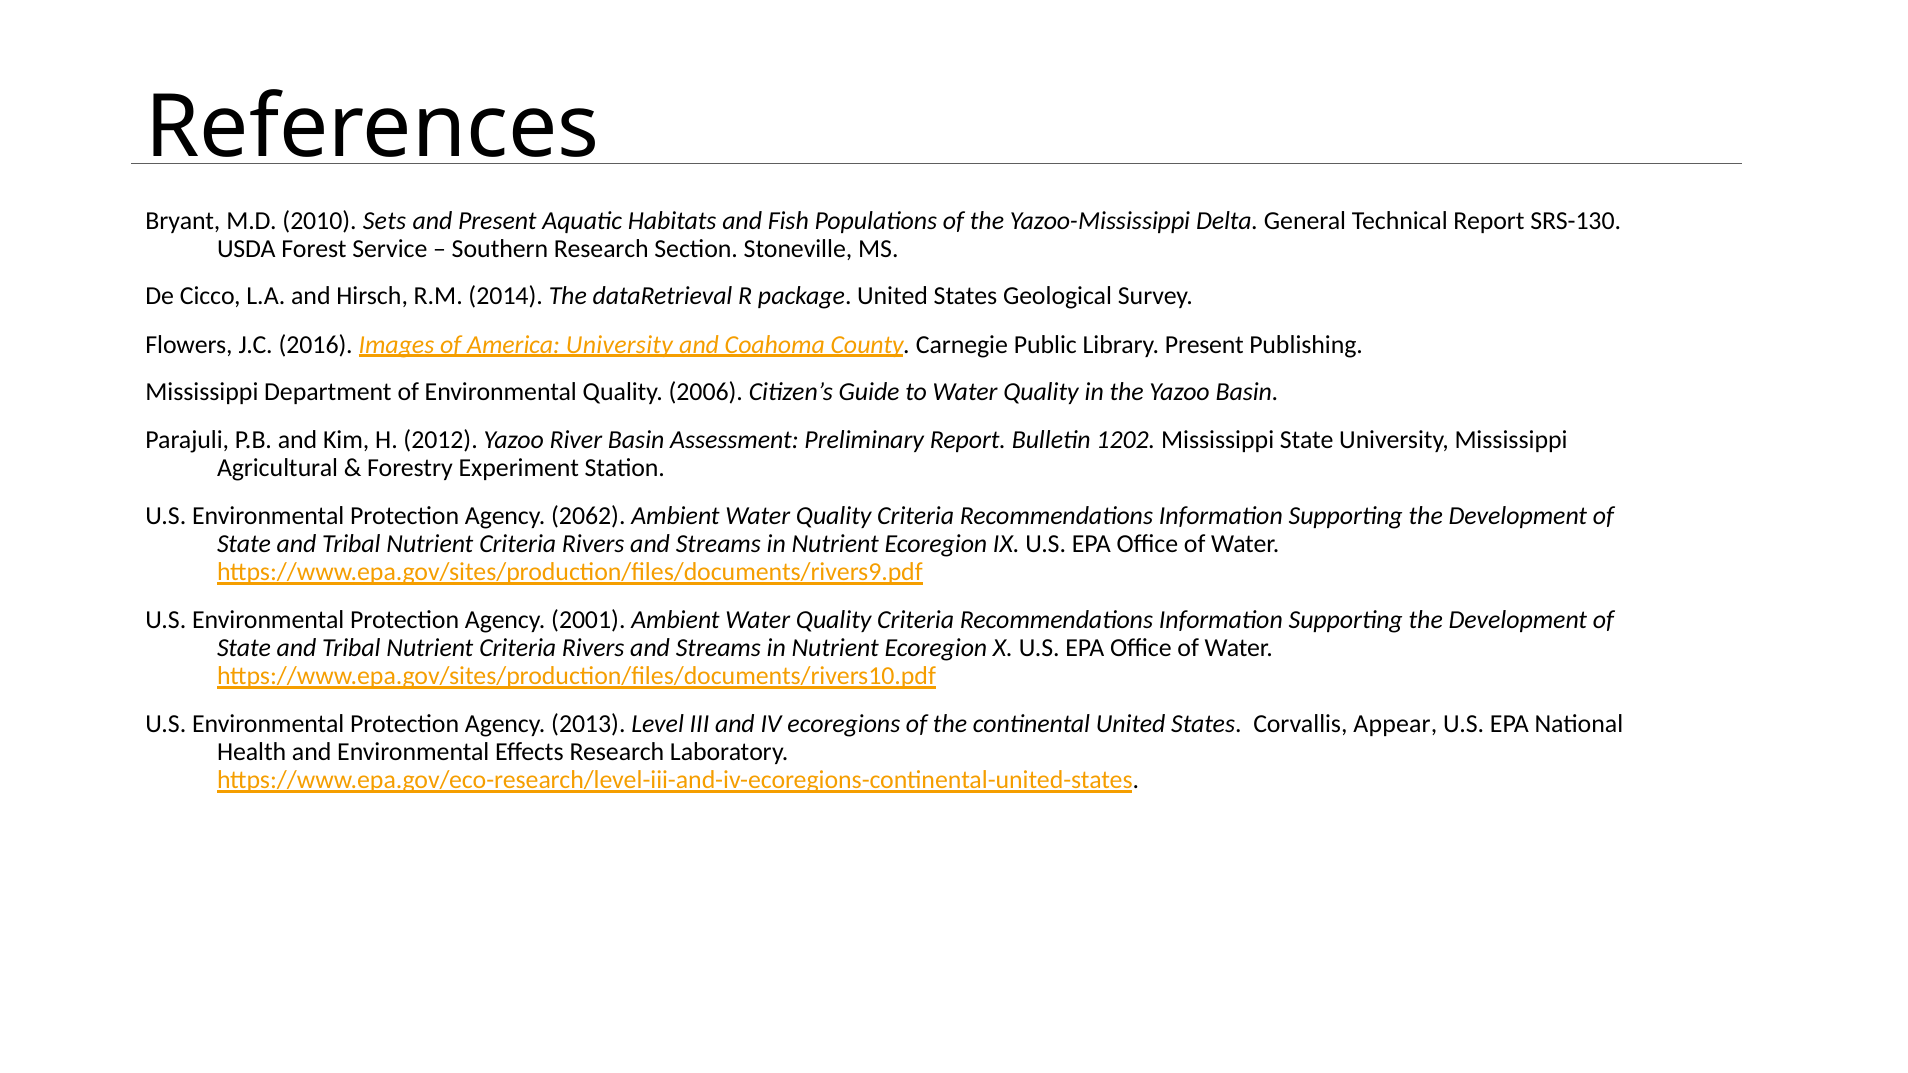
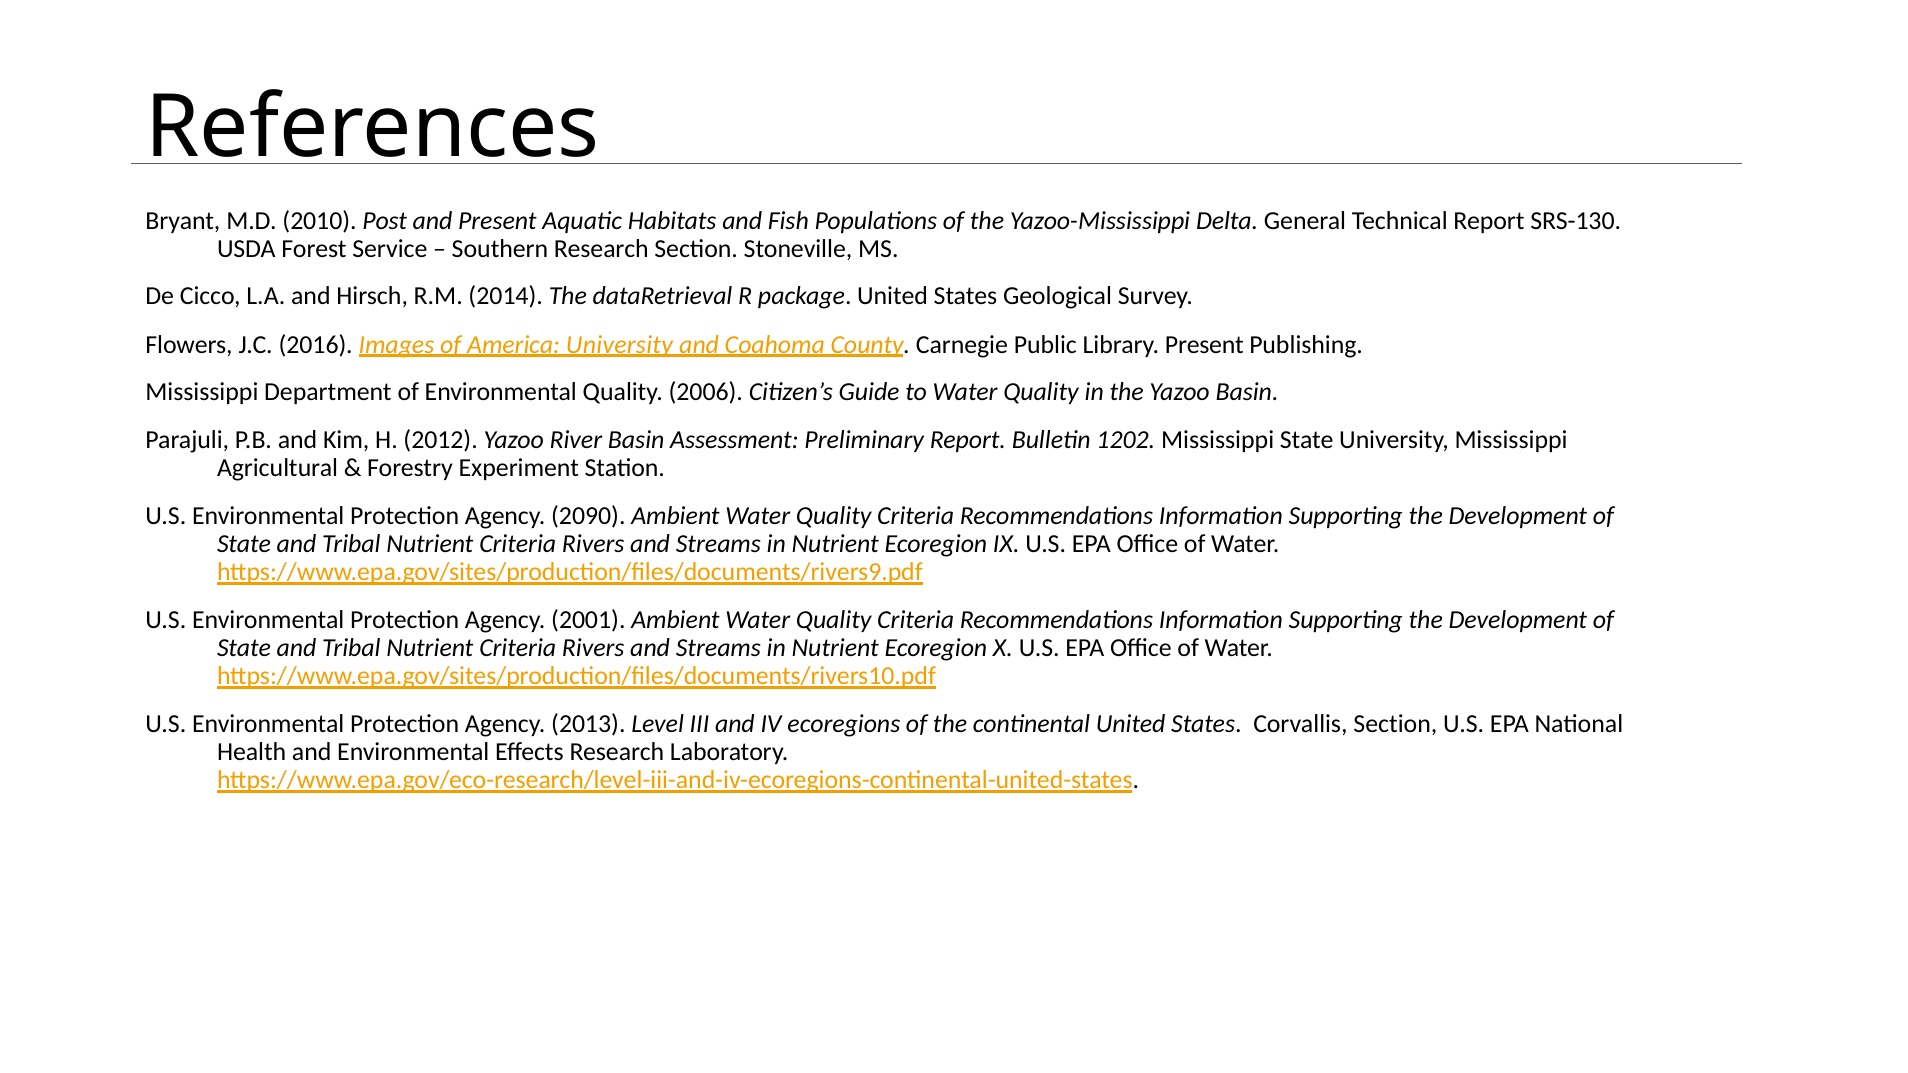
Sets: Sets -> Post (385, 221)
2062: 2062 -> 2090 (588, 516)
Corvallis Appear: Appear -> Section (1395, 724)
